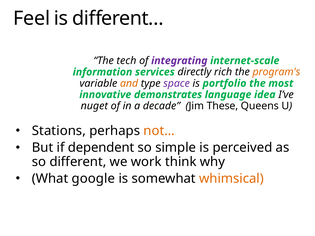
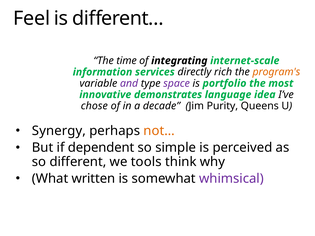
tech: tech -> time (127, 61)
integrating colour: purple -> black (179, 61)
and colour: orange -> purple (129, 83)
nuget: nuget -> chose (94, 106)
These: These -> Purity (222, 106)
Stations: Stations -> Synergy (59, 131)
work: work -> tools (146, 162)
google: google -> written (93, 179)
whimsical colour: orange -> purple (231, 179)
